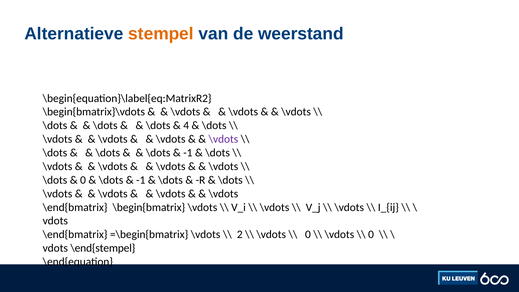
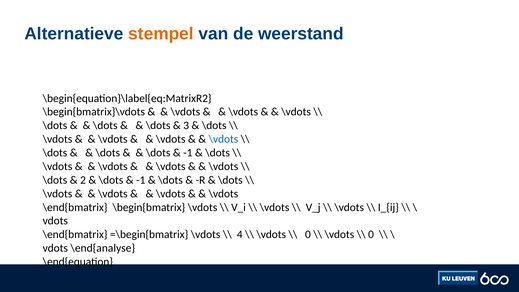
4: 4 -> 3 (186, 126)
\vdots colour: purple -> blue (223, 139)
0: 0 -> 2 (83, 180)
2: 2 -> 4 (240, 234)
\end{stempel: \end{stempel -> \end{analyse (103, 248)
